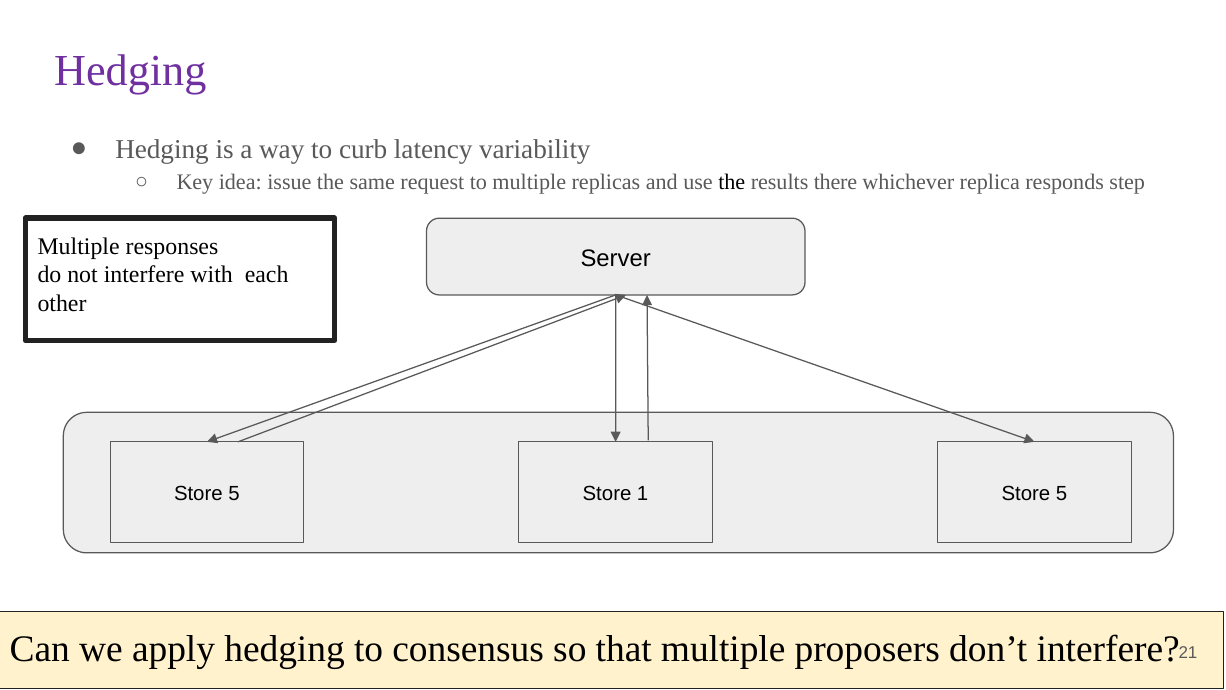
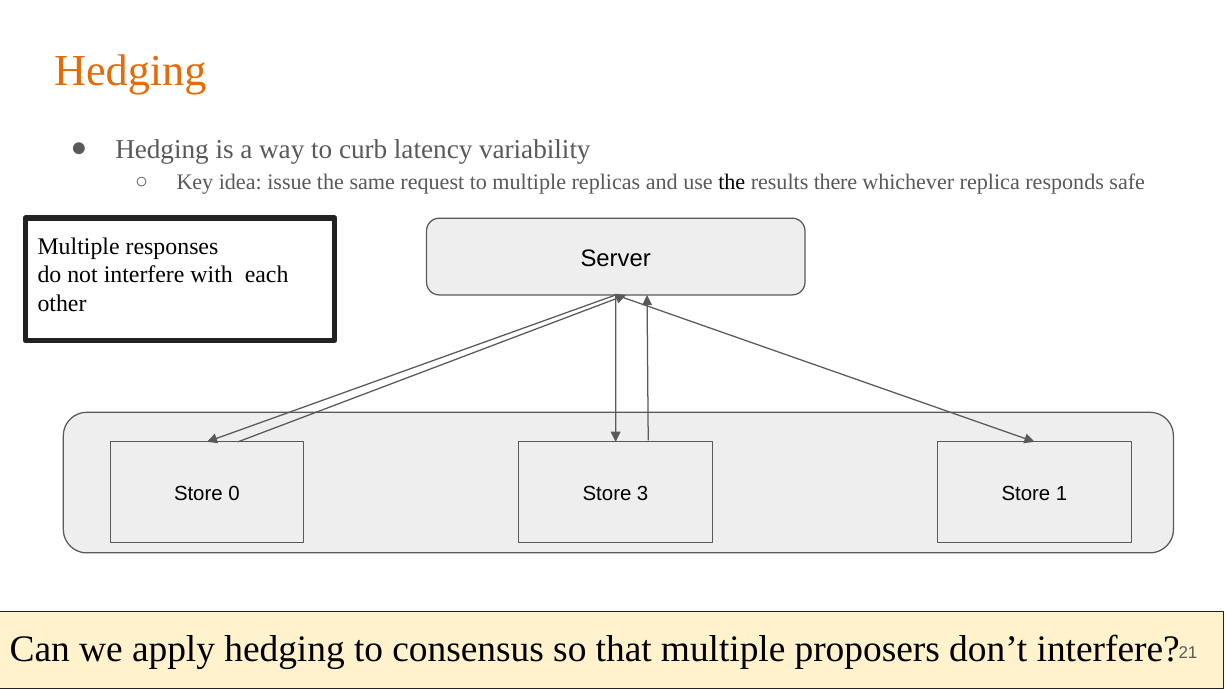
Hedging colour: purple -> orange (130, 71)
step: step -> safe (1127, 182)
5: 5 -> 0 (234, 493)
1: 1 -> 3 (643, 493)
5: 5 -> 1 (1062, 493)
